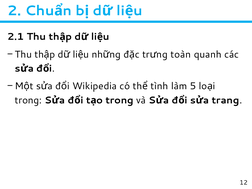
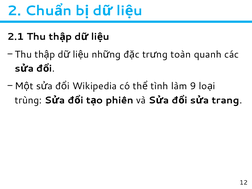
5: 5 -> 9 (193, 86)
trong: trong -> trùng (28, 100)
trong: trong -> phiên (119, 100)
